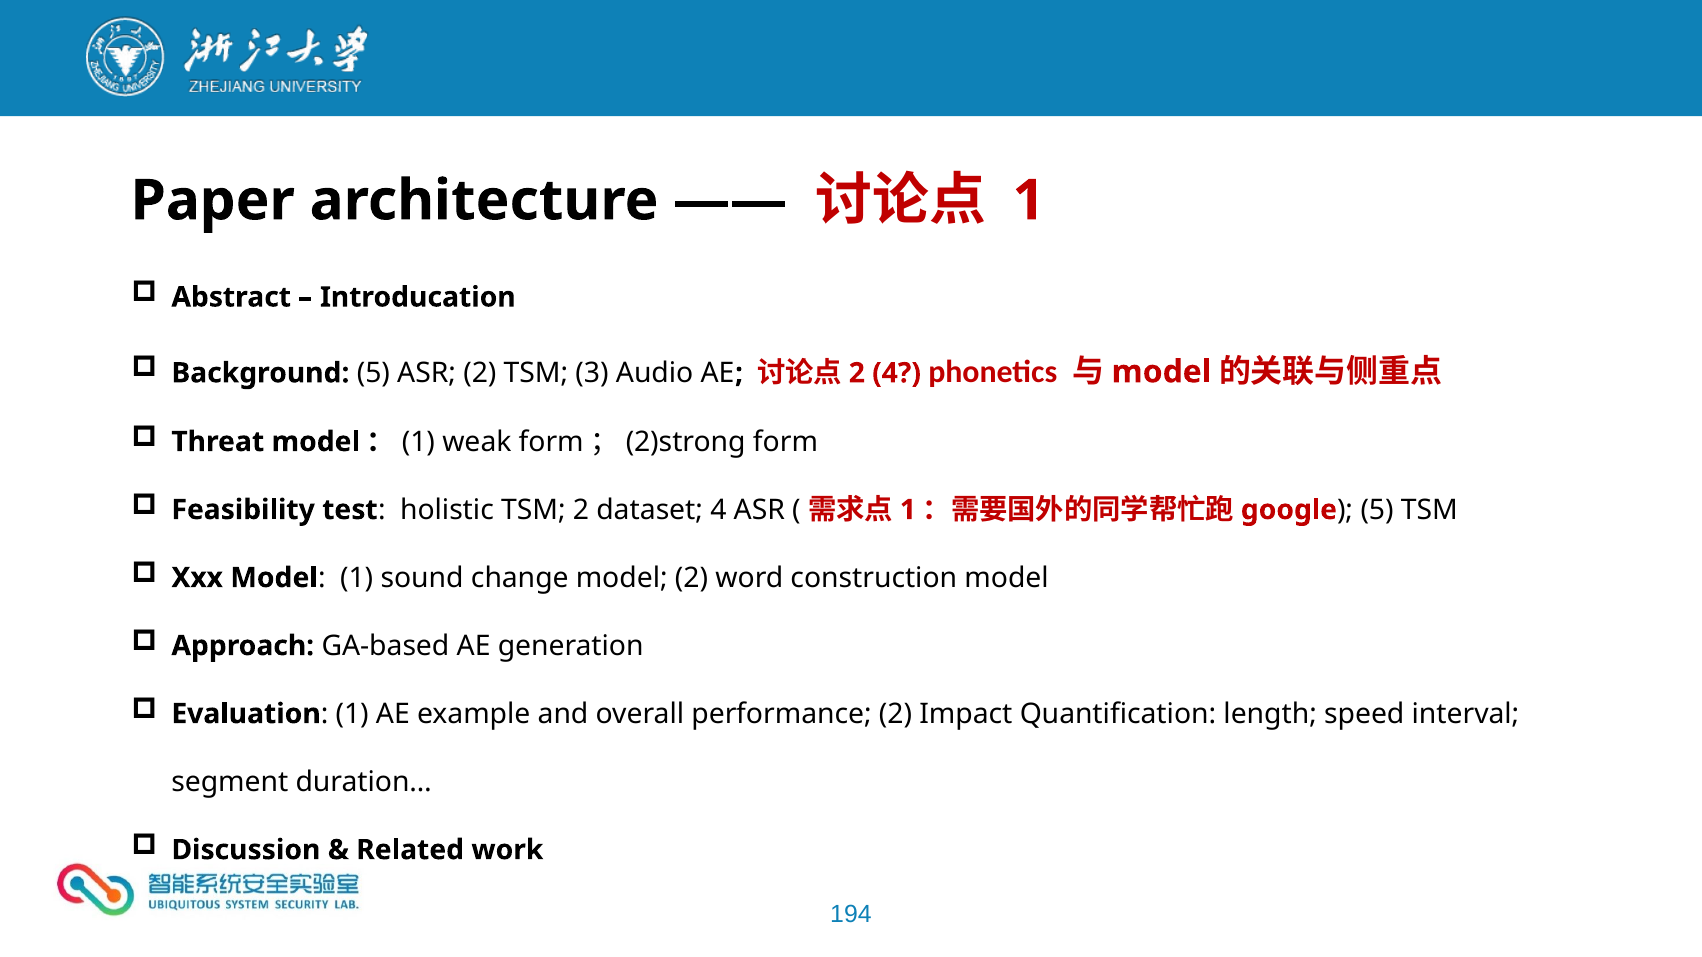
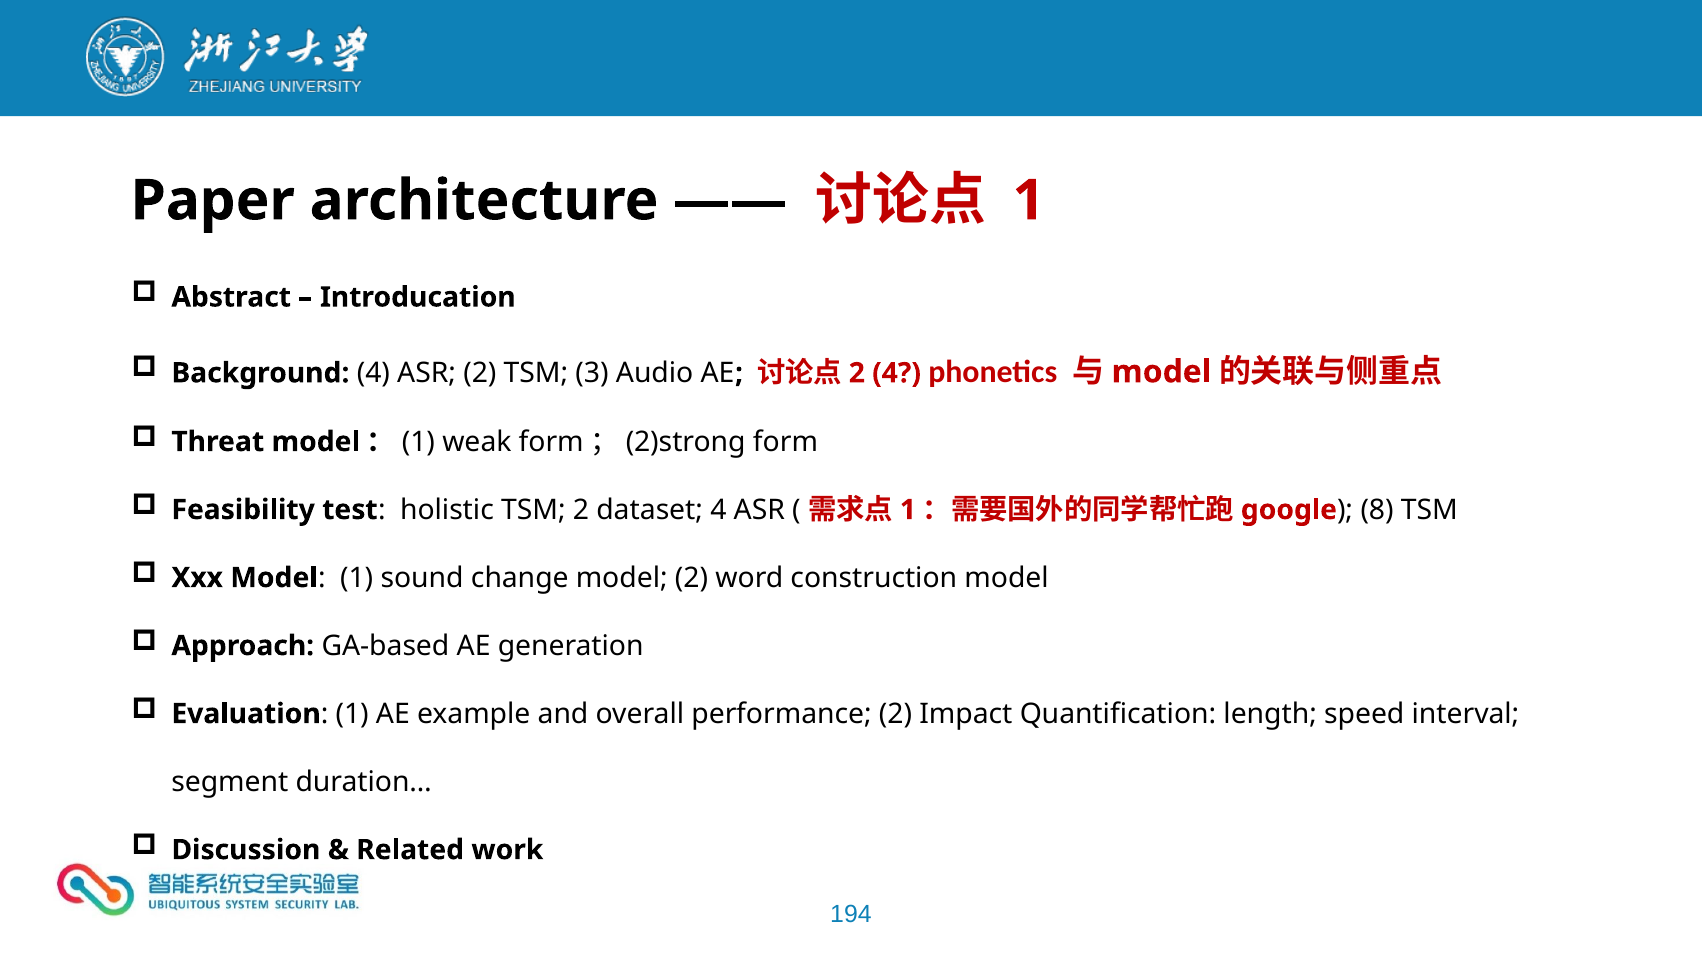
Background 5: 5 -> 4 (373, 373)
5: 5 -> 8 (1377, 510)
